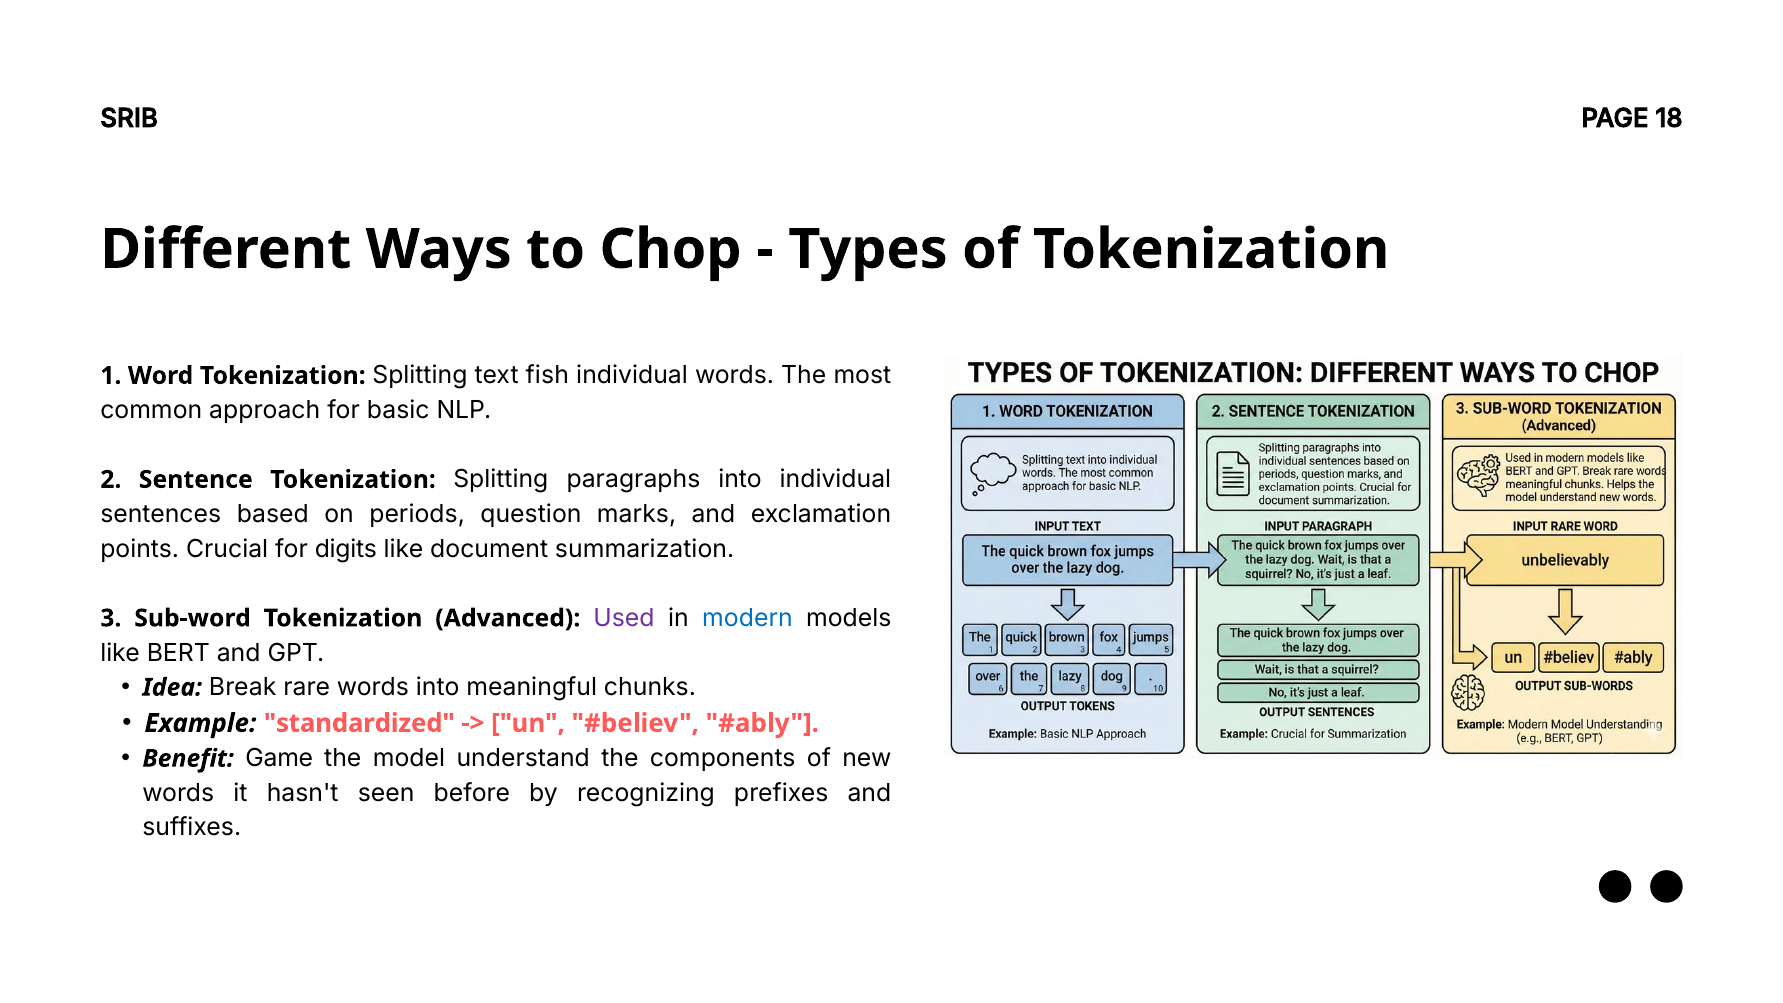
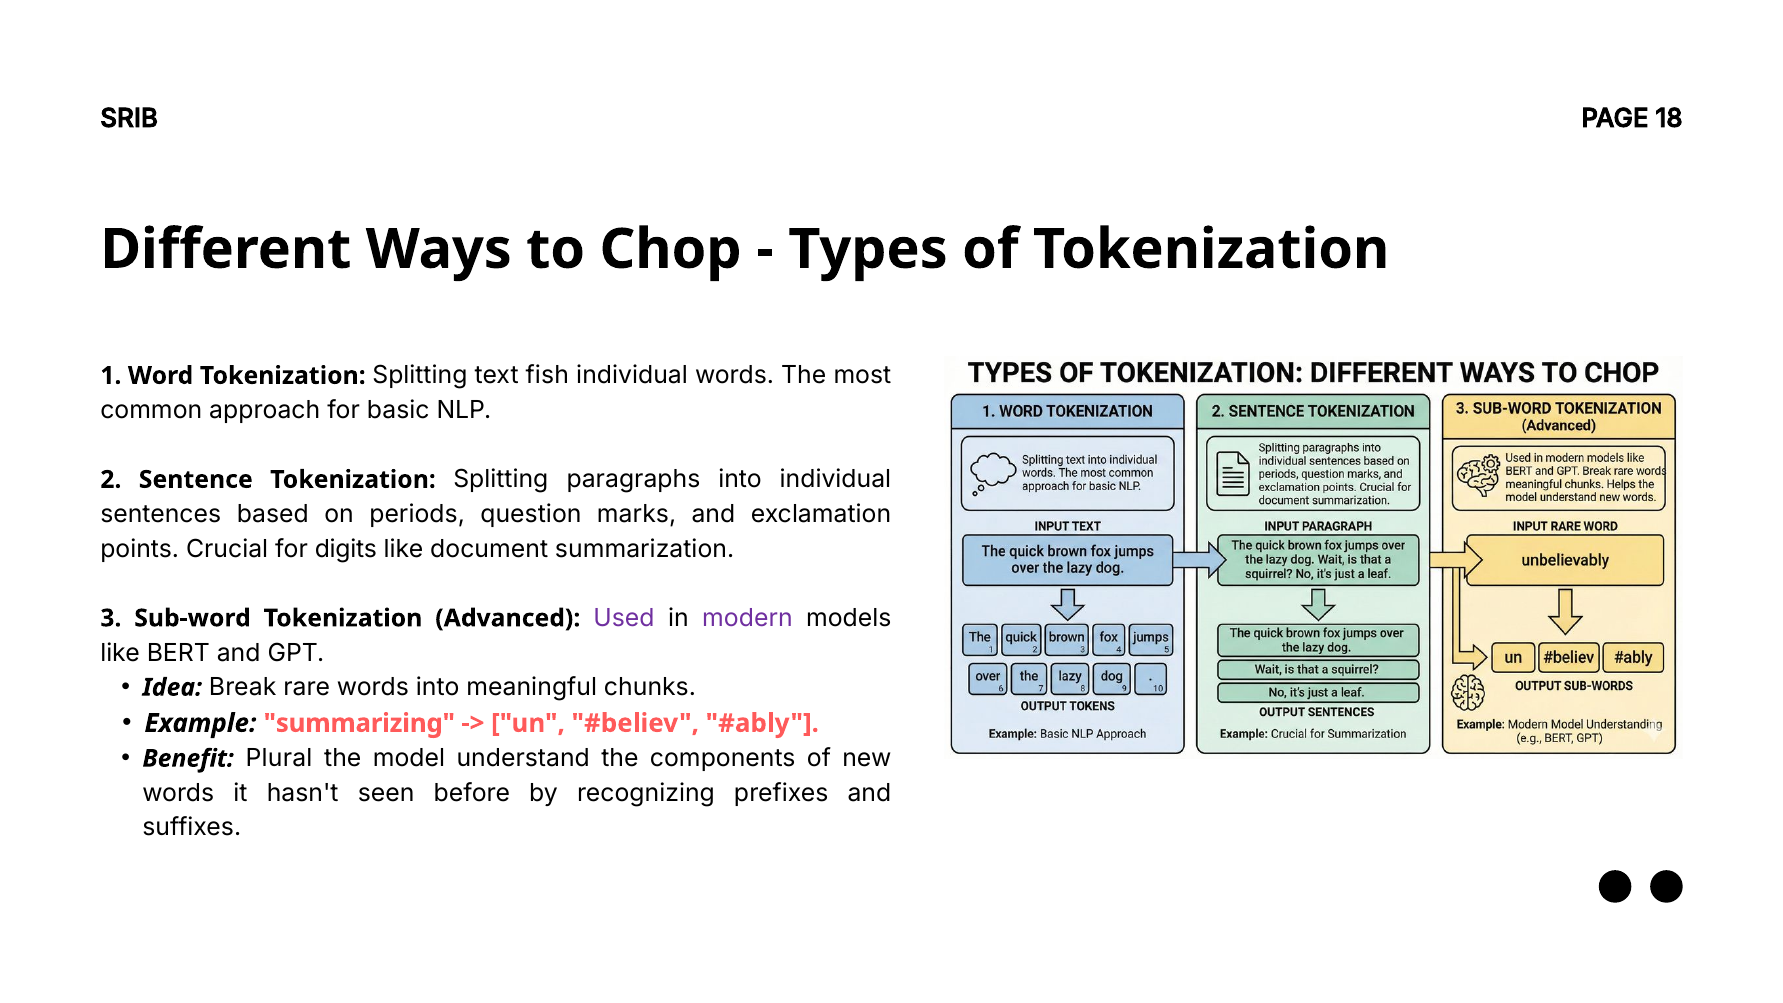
modern colour: blue -> purple (747, 618)
standardized: standardized -> summarizing (359, 723)
Game: Game -> Plural (279, 758)
